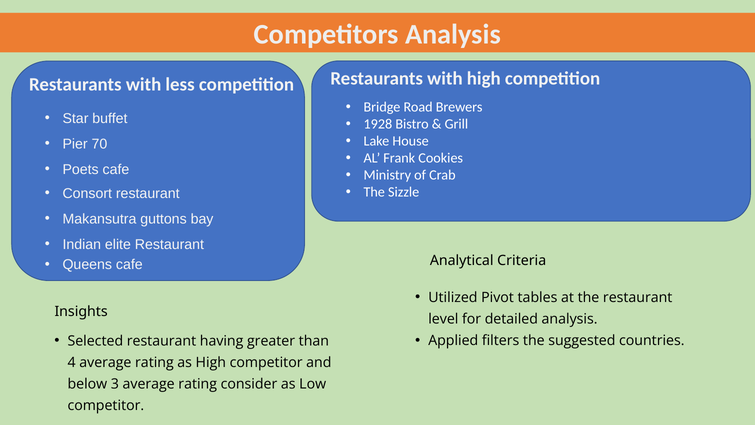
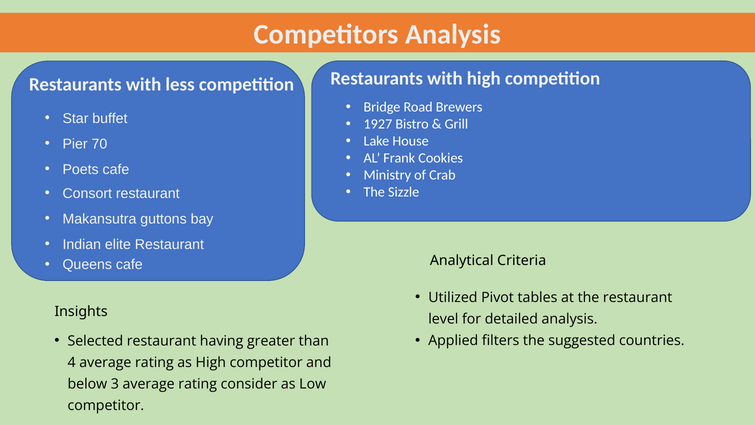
1928: 1928 -> 1927 (378, 124)
